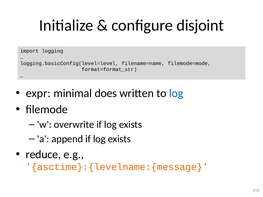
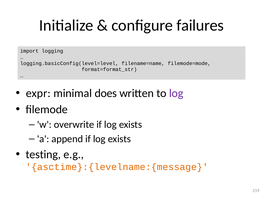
disjoint: disjoint -> failures (200, 25)
log colour: blue -> purple (176, 93)
reduce: reduce -> testing (43, 155)
